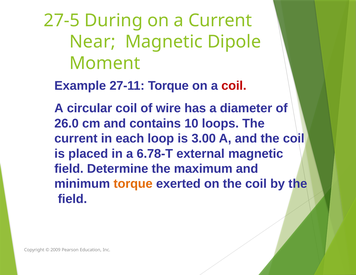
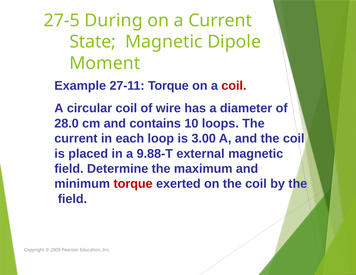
Near: Near -> State (93, 42)
26.0: 26.0 -> 28.0 (67, 123)
6.78-T: 6.78-T -> 9.88-T (155, 154)
torque colour: orange -> red (133, 184)
